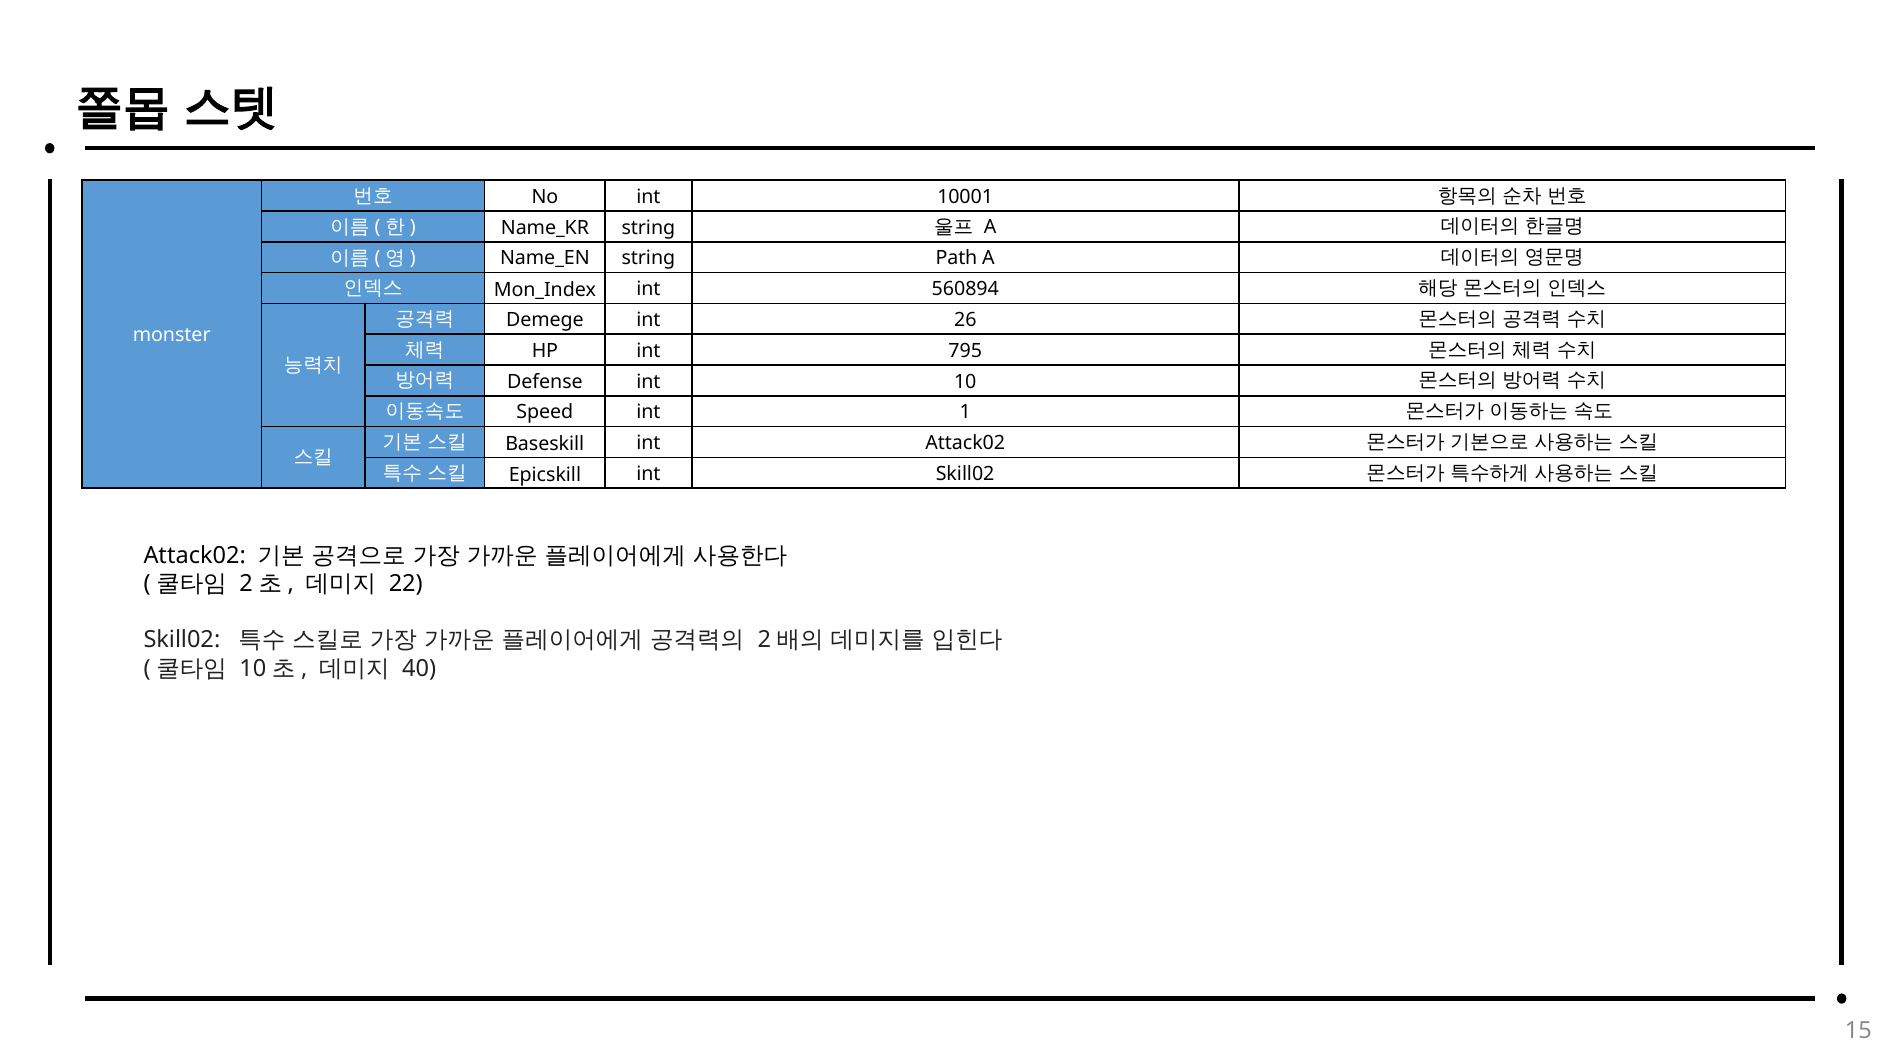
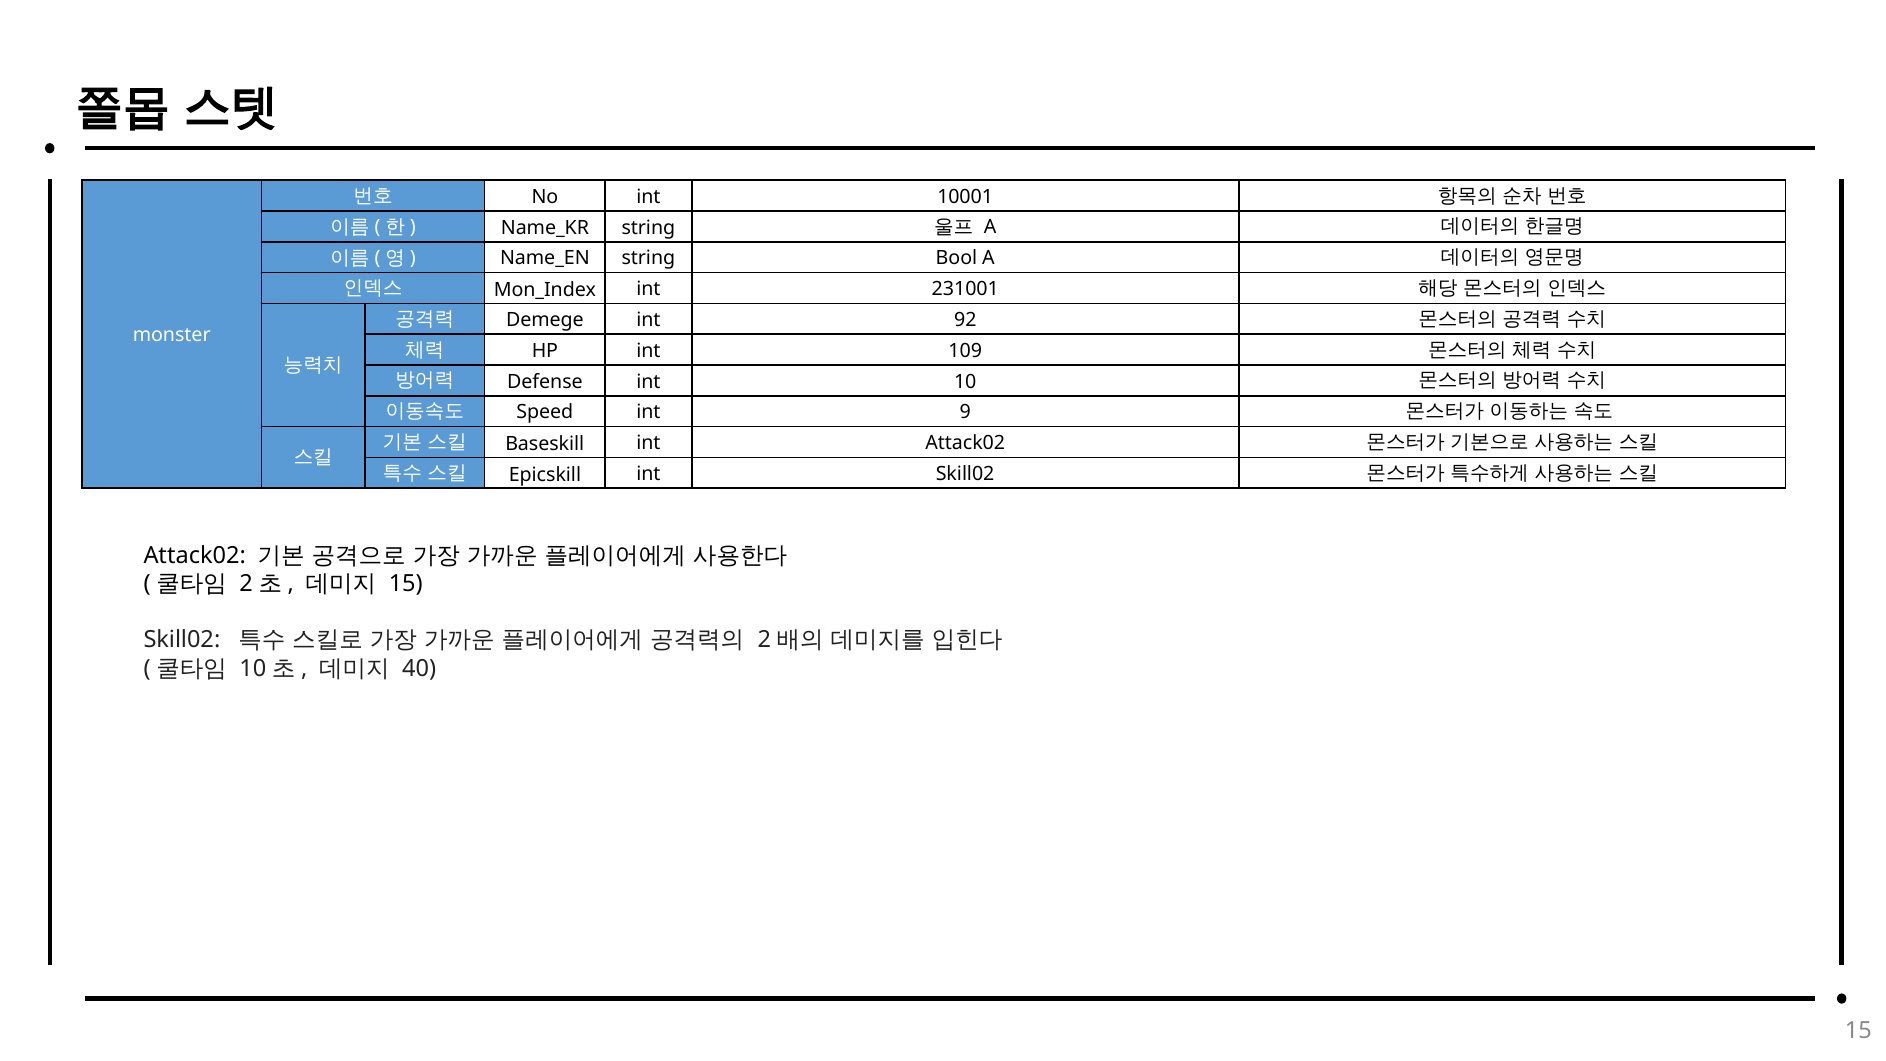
Path: Path -> Bool (956, 258)
560894: 560894 -> 231001 (965, 289)
26: 26 -> 92 (965, 320)
795: 795 -> 109 (965, 351)
1: 1 -> 9 (965, 412)
22: 22 -> 15 (406, 583)
